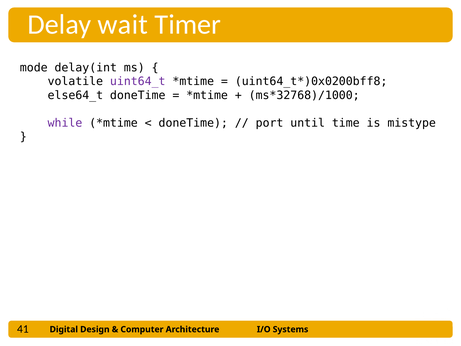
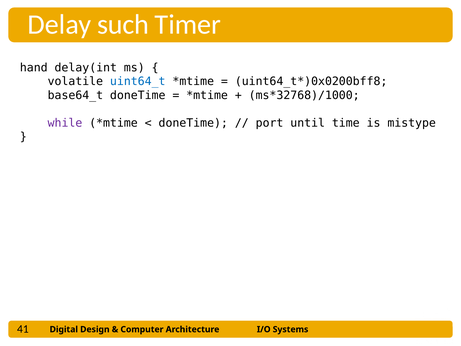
wait: wait -> such (123, 25)
mode: mode -> hand (34, 68)
uint64_t colour: purple -> blue (138, 81)
else64_t: else64_t -> base64_t (75, 95)
